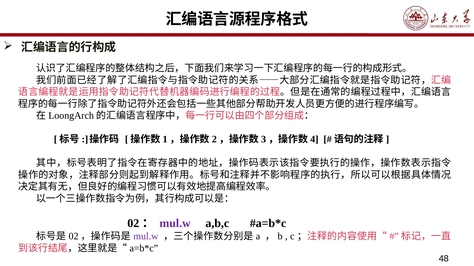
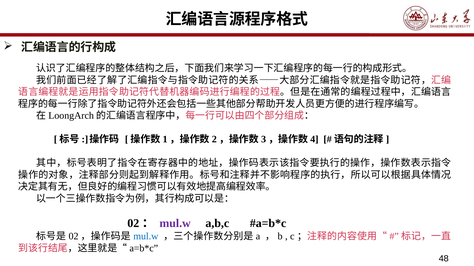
mul.w colour: purple -> blue (146, 237)
